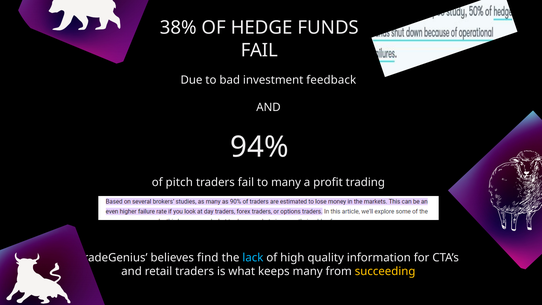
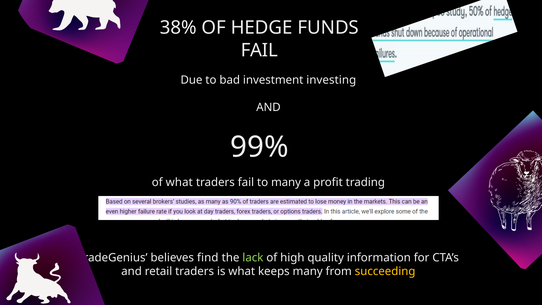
feedback: feedback -> investing (331, 80)
94%: 94% -> 99% (259, 147)
of pitch: pitch -> what (179, 182)
lack colour: light blue -> light green (253, 258)
